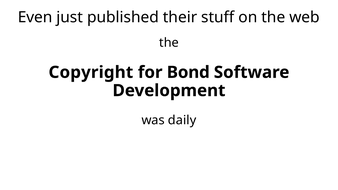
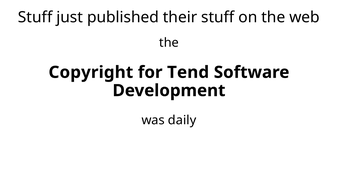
Even: Even -> Stuff (35, 17)
Bond: Bond -> Tend (188, 72)
